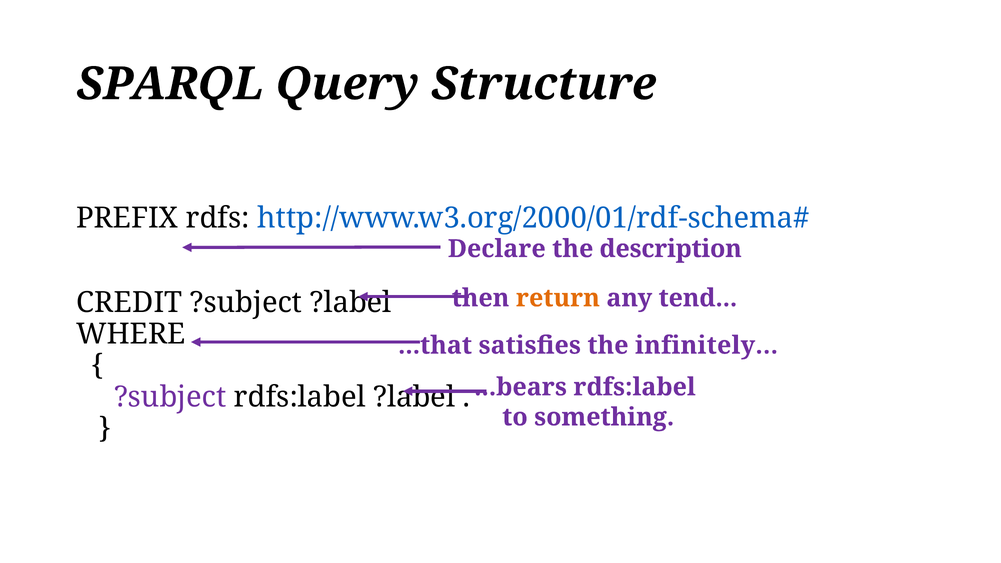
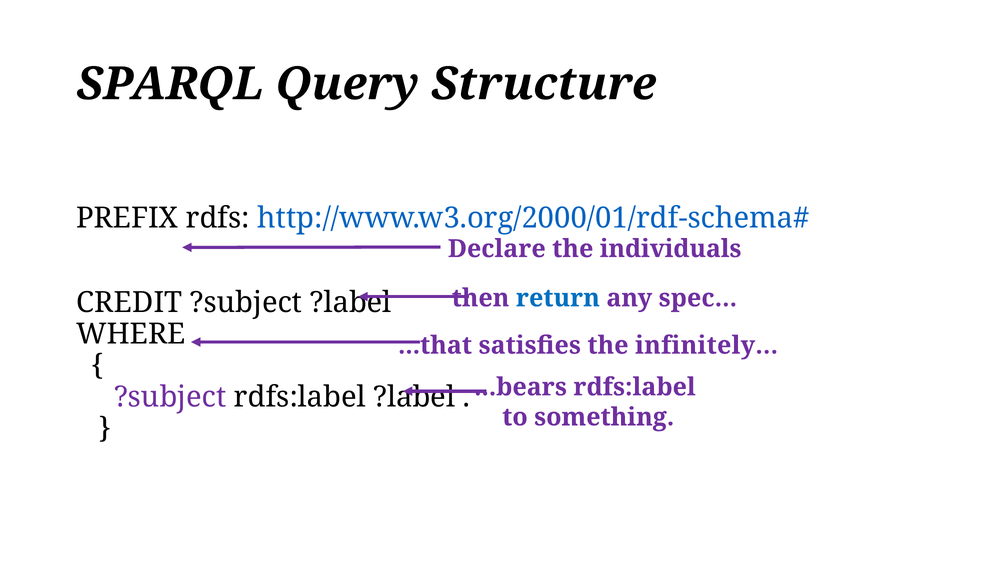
description: description -> individuals (671, 249)
return colour: orange -> blue (558, 298)
tend: tend -> spec (698, 298)
